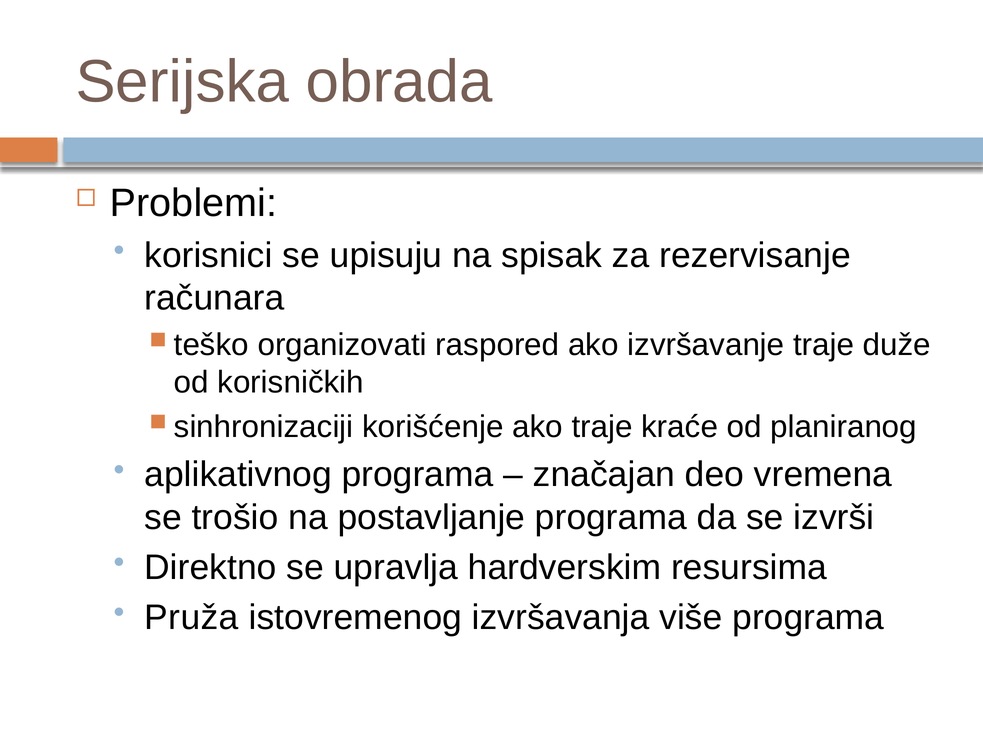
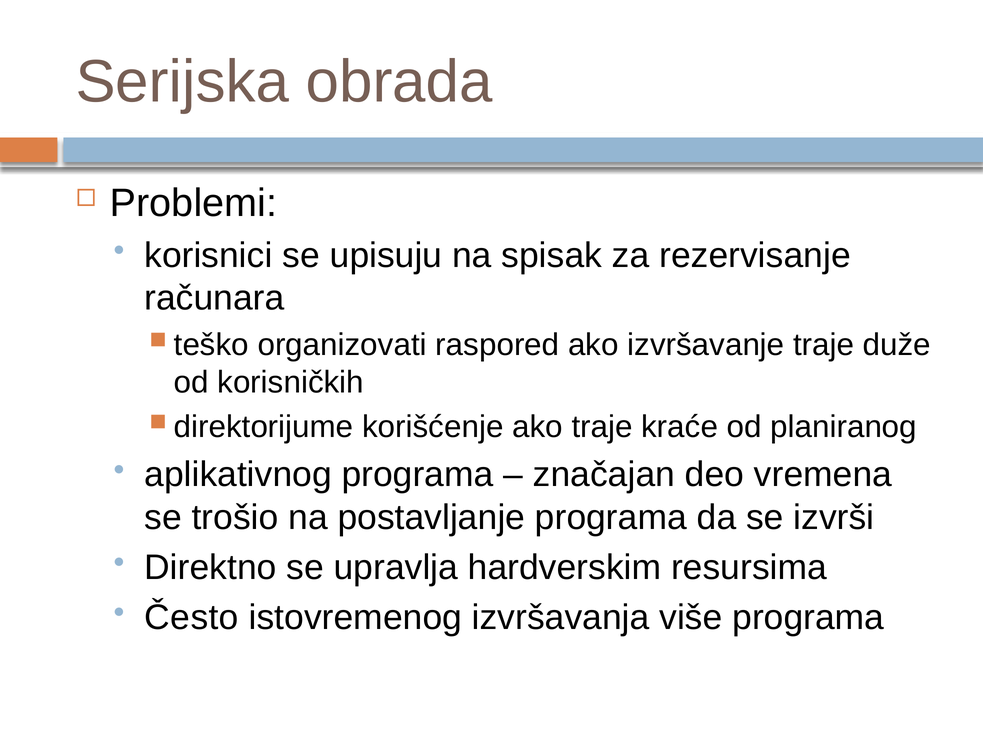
sinhronizaciji: sinhronizaciji -> direktorijume (264, 427)
Pruža: Pruža -> Često (192, 618)
